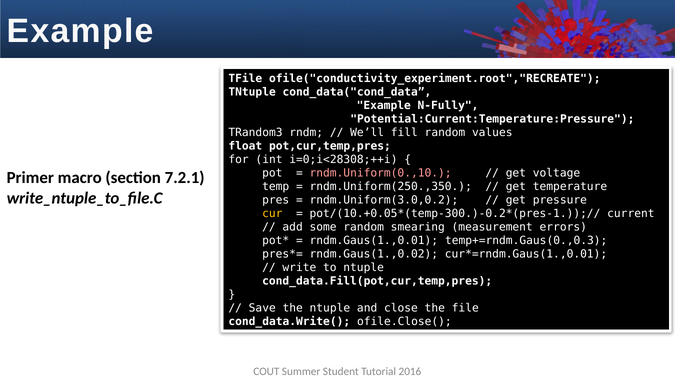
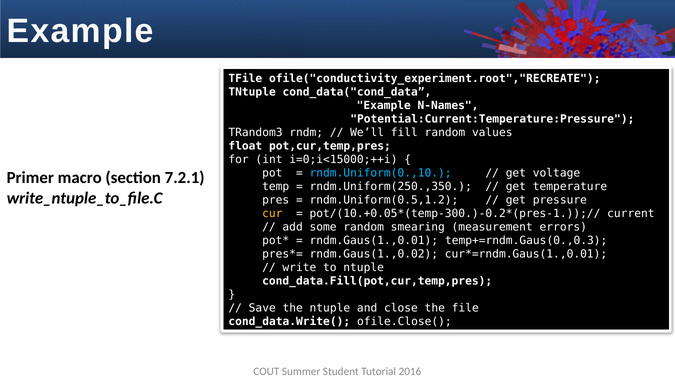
N-Fully: N-Fully -> N-Names (448, 105)
i=0;i<28308;++i: i=0;i<28308;++i -> i=0;i<15000;++i (343, 159)
rndm.Uniform(0.,10 colour: pink -> light blue (381, 173)
rndm.Uniform(3.0,0.2: rndm.Uniform(3.0,0.2 -> rndm.Uniform(0.5,1.2 (384, 200)
